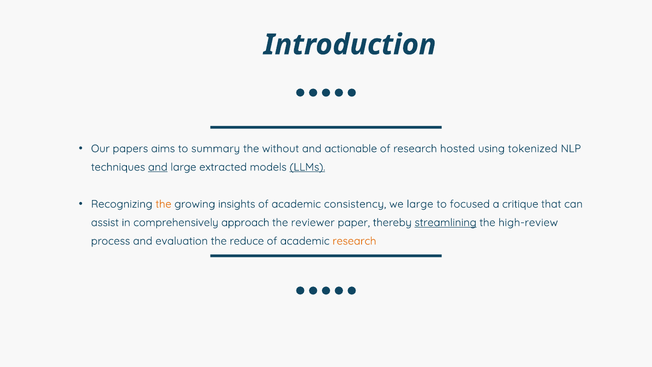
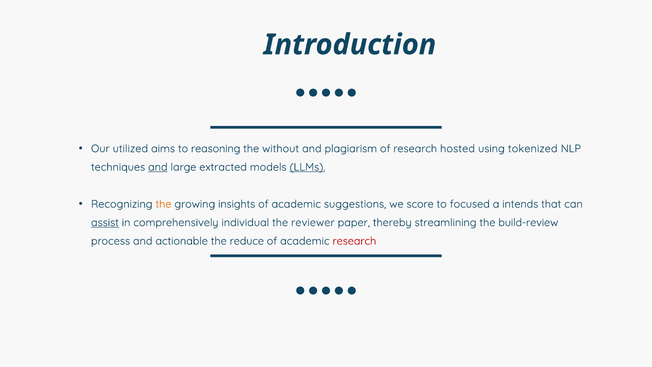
papers: papers -> utilized (130, 149)
summary: summary -> reasoning (216, 149)
actionable: actionable -> plagiarism (351, 149)
consistency: consistency -> suggestions (355, 204)
we large: large -> score (420, 204)
critique: critique -> intends (520, 204)
assist underline: none -> present (105, 222)
approach: approach -> individual (245, 222)
streamlining underline: present -> none (446, 222)
high-review: high-review -> build-review (528, 222)
evaluation: evaluation -> actionable (182, 241)
research colour: orange -> red (354, 241)
